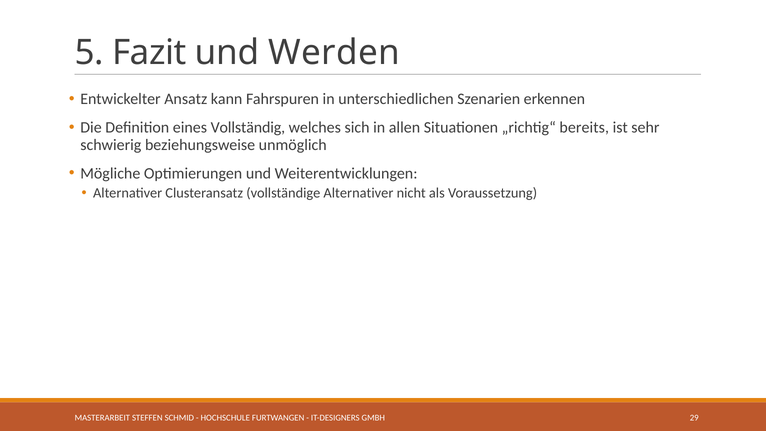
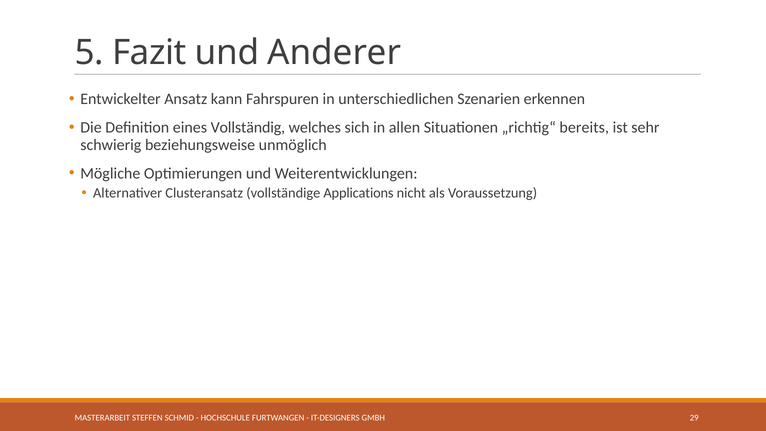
Werden: Werden -> Anderer (334, 53)
vollständige Alternativer: Alternativer -> Applications (359, 193)
